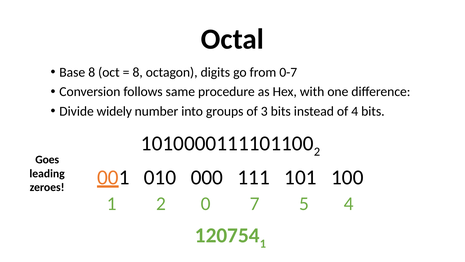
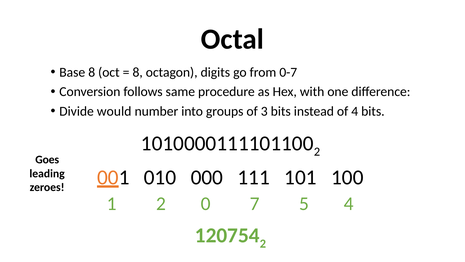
widely: widely -> would (114, 111)
1: 1 -> 2 (263, 243)
